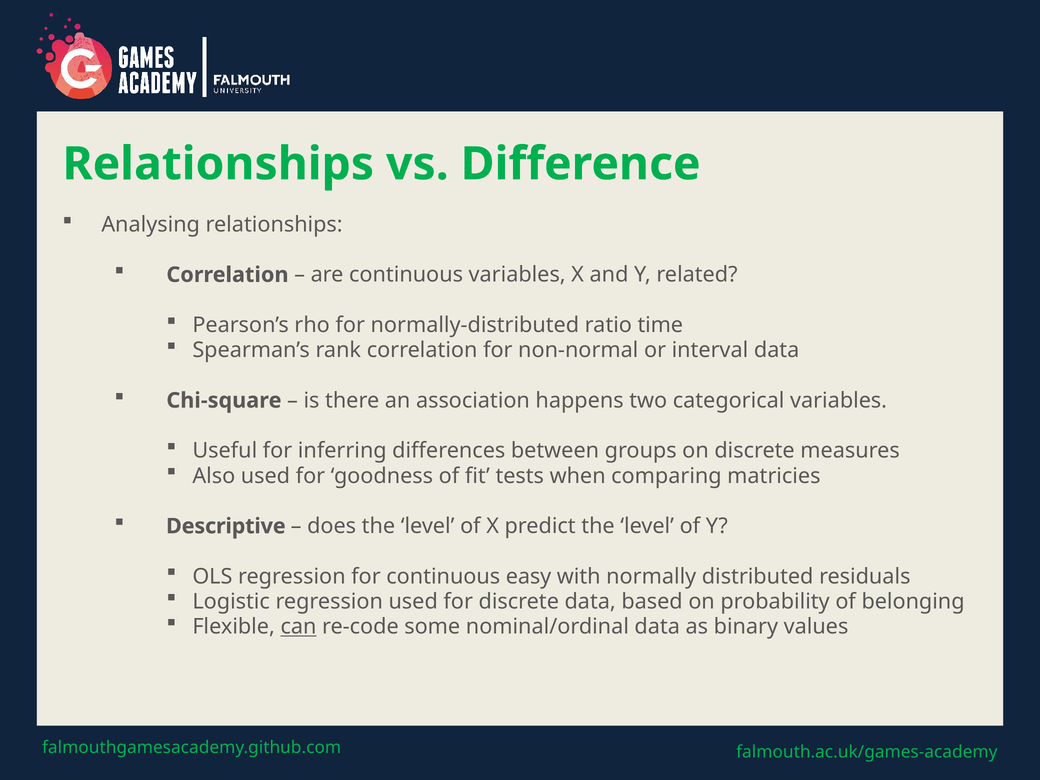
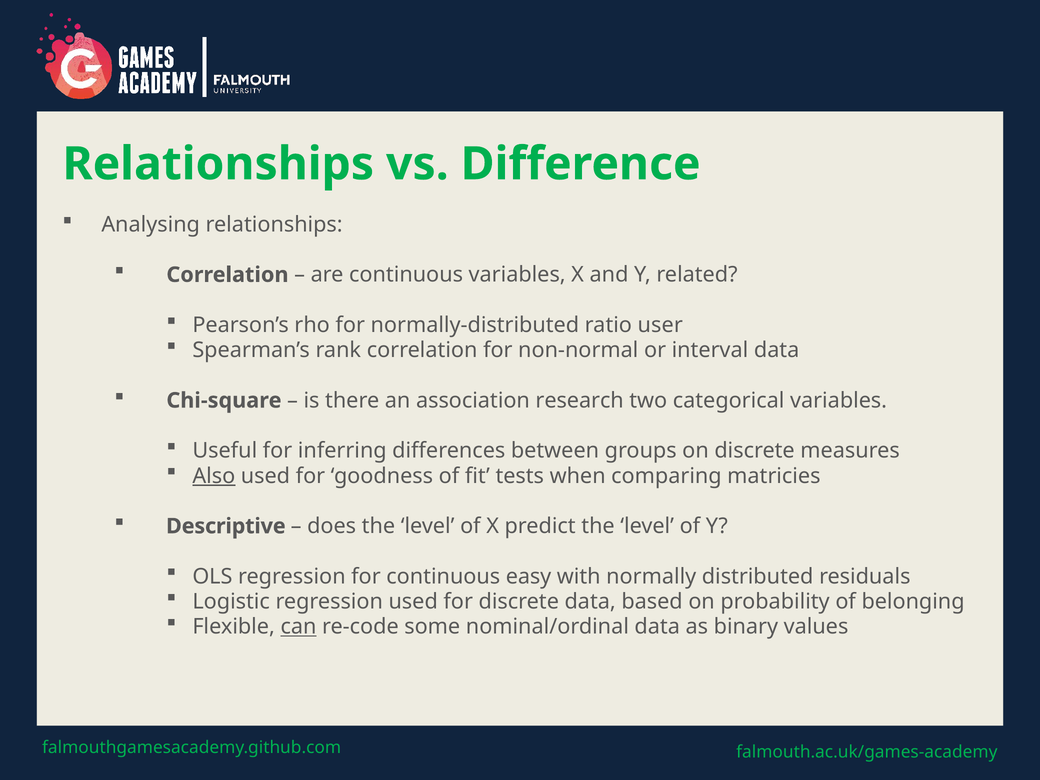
time: time -> user (660, 325)
happens: happens -> research (580, 400)
Also underline: none -> present (214, 476)
